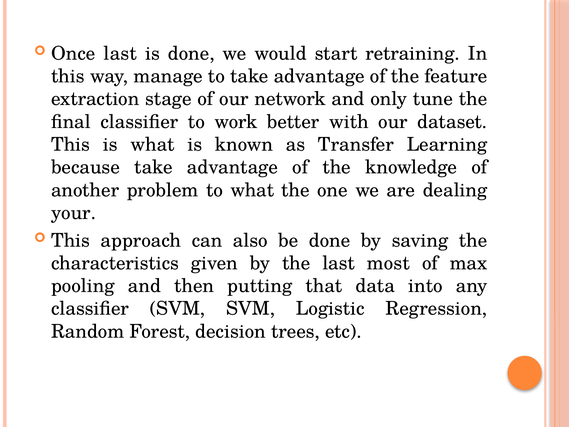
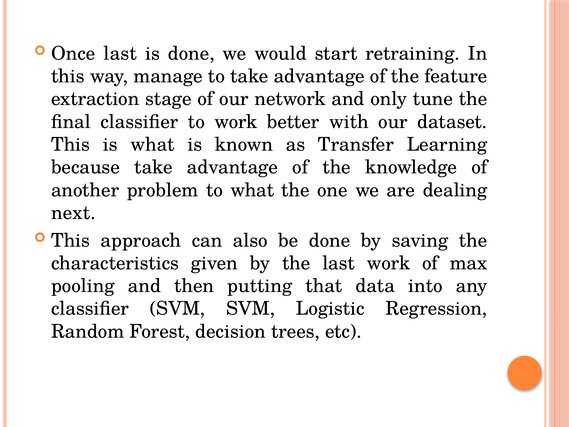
your: your -> next (73, 213)
last most: most -> work (389, 263)
